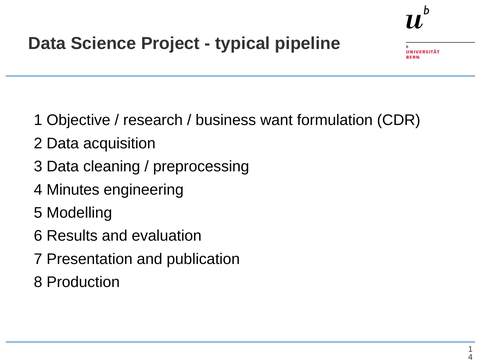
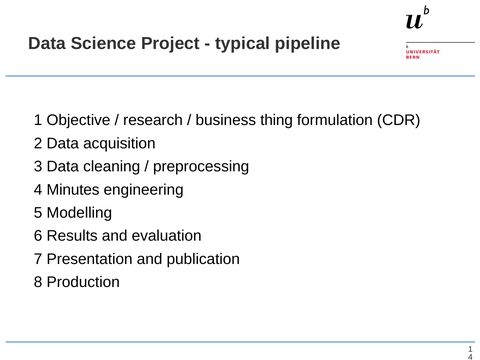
want: want -> thing (277, 120)
